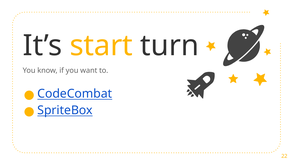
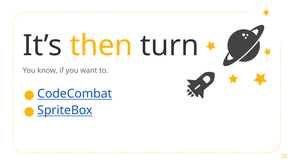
start: start -> then (101, 46)
